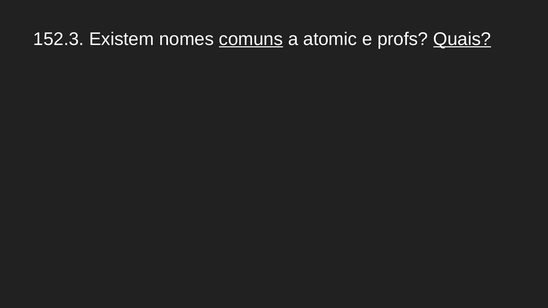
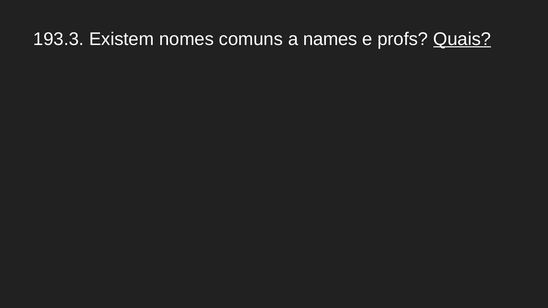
152.3: 152.3 -> 193.3 (59, 39)
comuns underline: present -> none (251, 39)
atomic: atomic -> names (330, 39)
